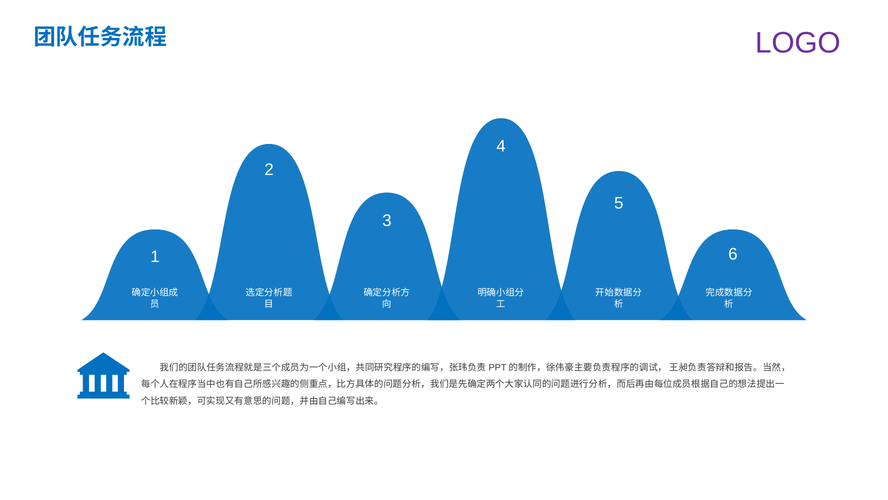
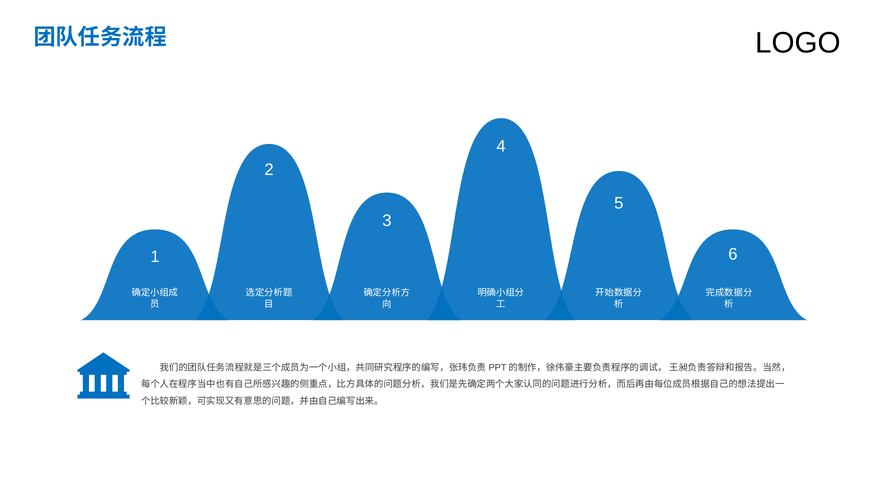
LOGO colour: purple -> black (798, 43)
